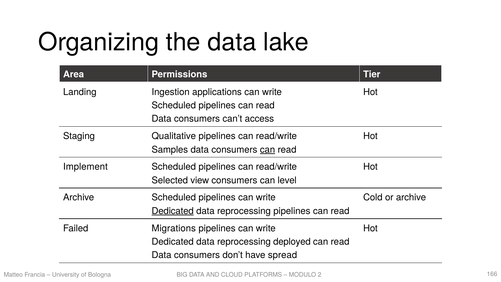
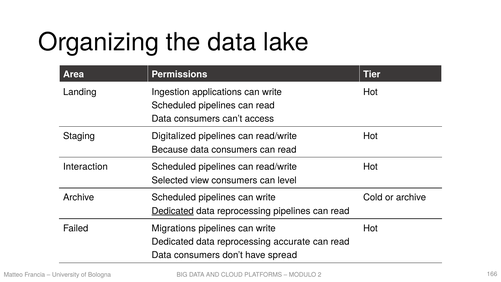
Qualitative: Qualitative -> Digitalized (174, 136)
Samples: Samples -> Because (170, 149)
can underline: present -> none (268, 149)
Implement: Implement -> Interaction (85, 167)
deployed: deployed -> accurate (292, 242)
